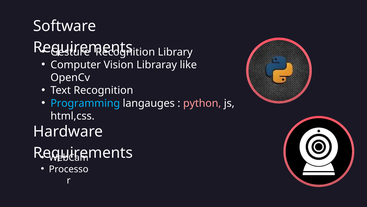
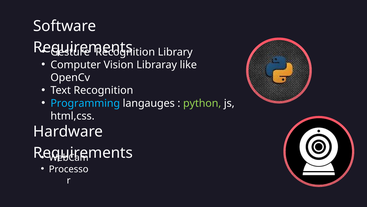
python colour: pink -> light green (202, 103)
